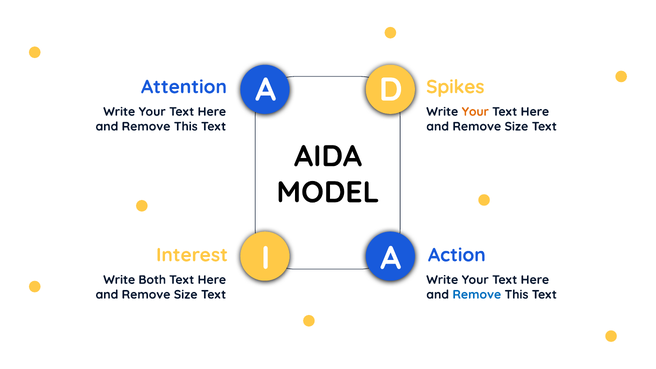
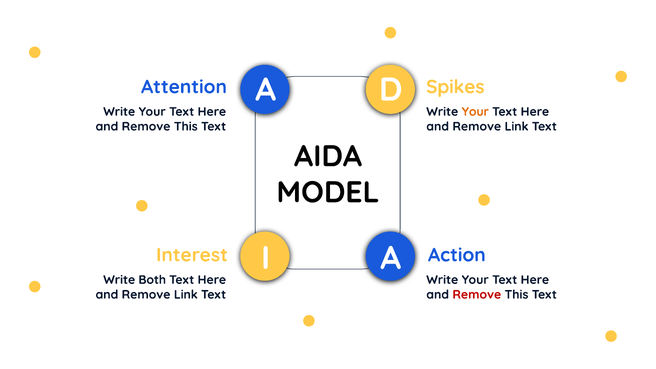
Size: Size -> Link (517, 126)
Size: Size -> Link (186, 295)
Remove colour: blue -> red (477, 295)
